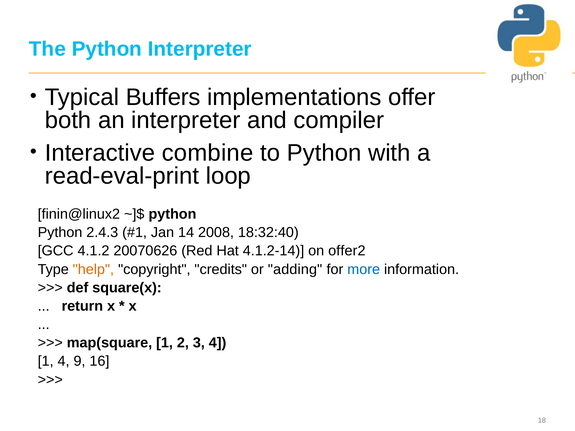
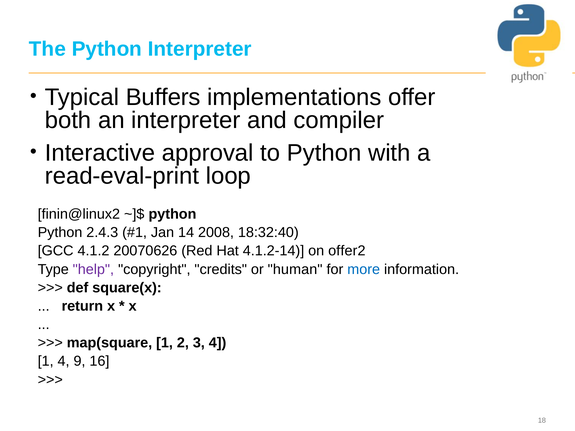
combine: combine -> approval (208, 153)
help colour: orange -> purple (93, 269)
adding: adding -> human (295, 269)
